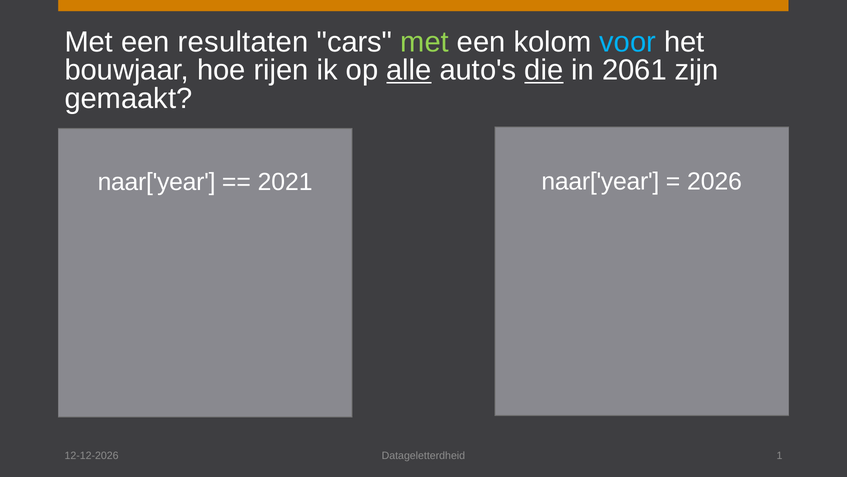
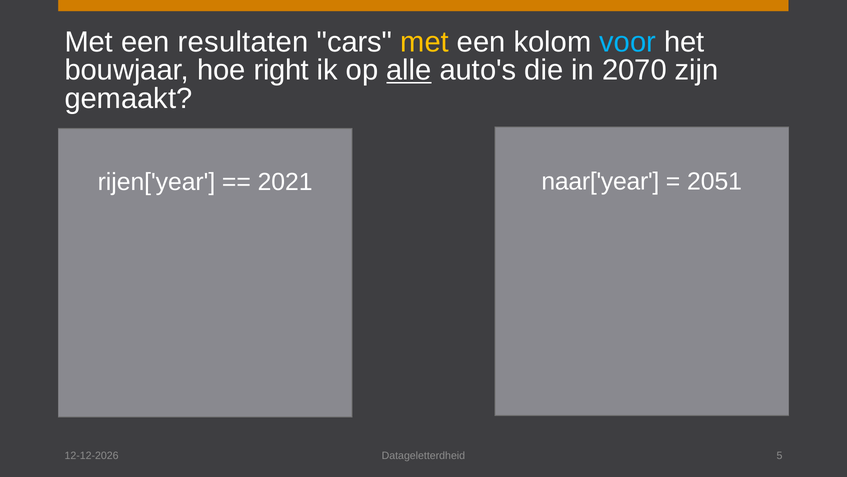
met colour: light green -> yellow (425, 42)
rijen: rijen -> right (281, 70)
die underline: present -> none (544, 70)
2061: 2061 -> 2070 (634, 70)
naar['year: naar['year -> rijen['year (156, 182)
2026: 2026 -> 2051 (715, 182)
1: 1 -> 5 (780, 455)
